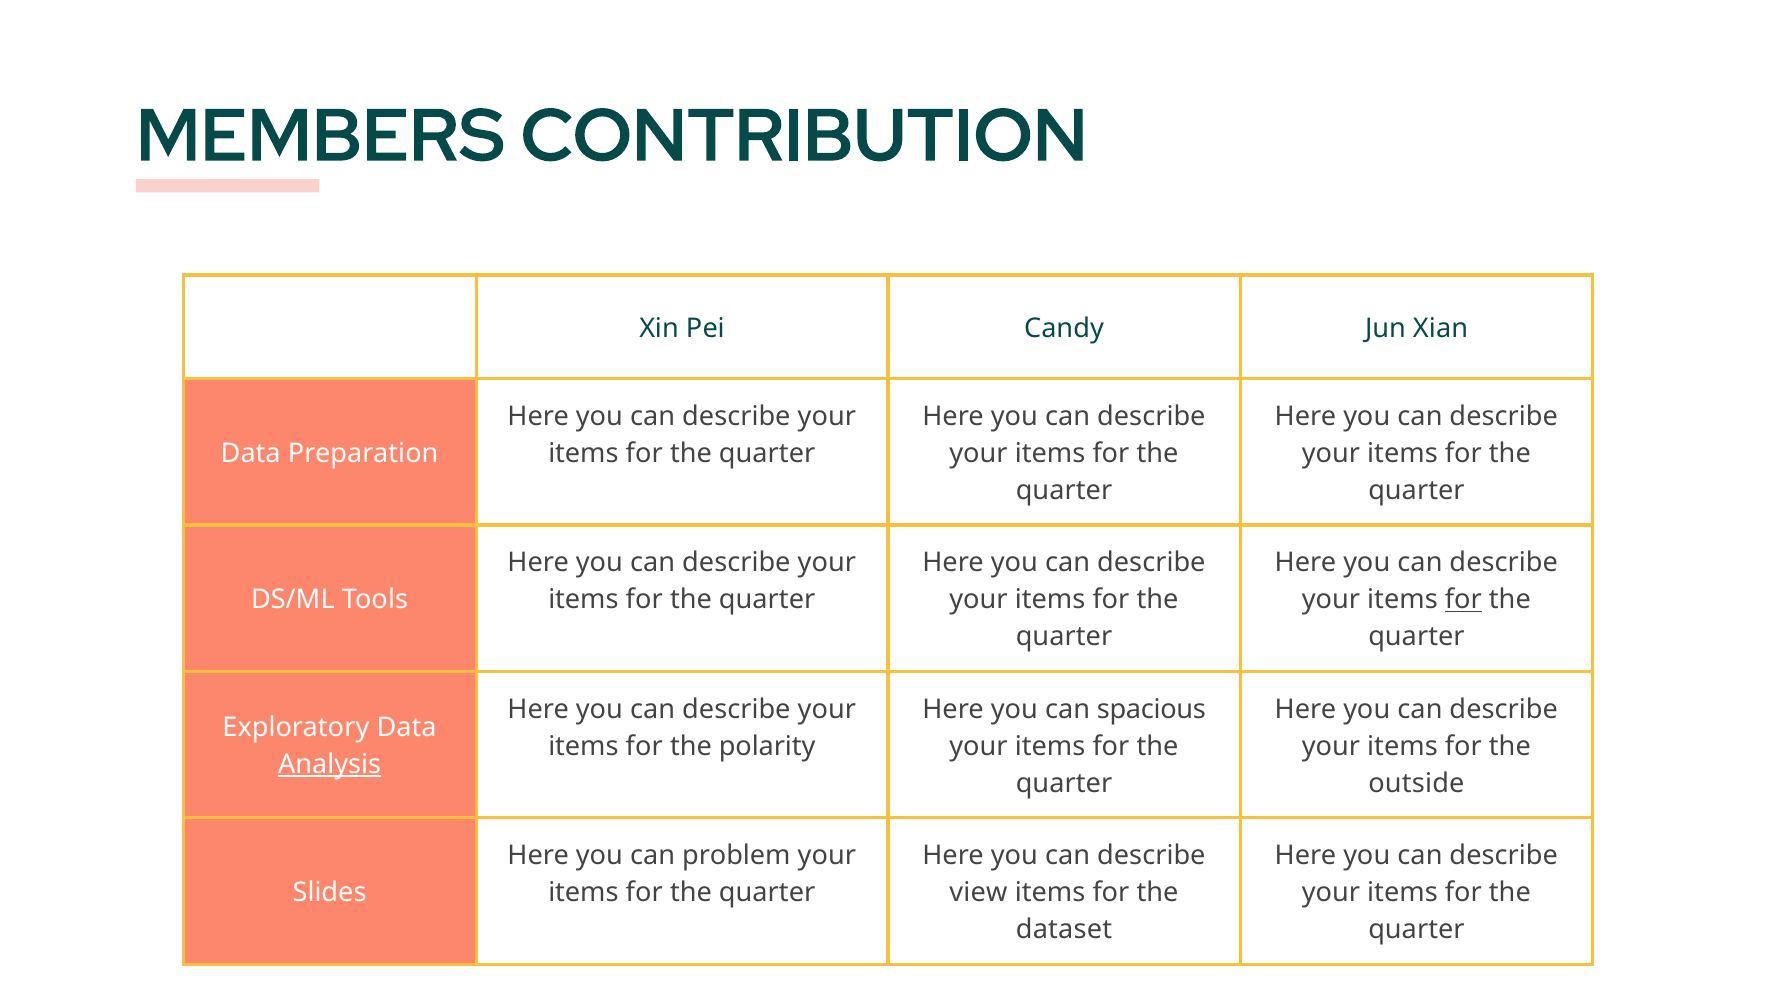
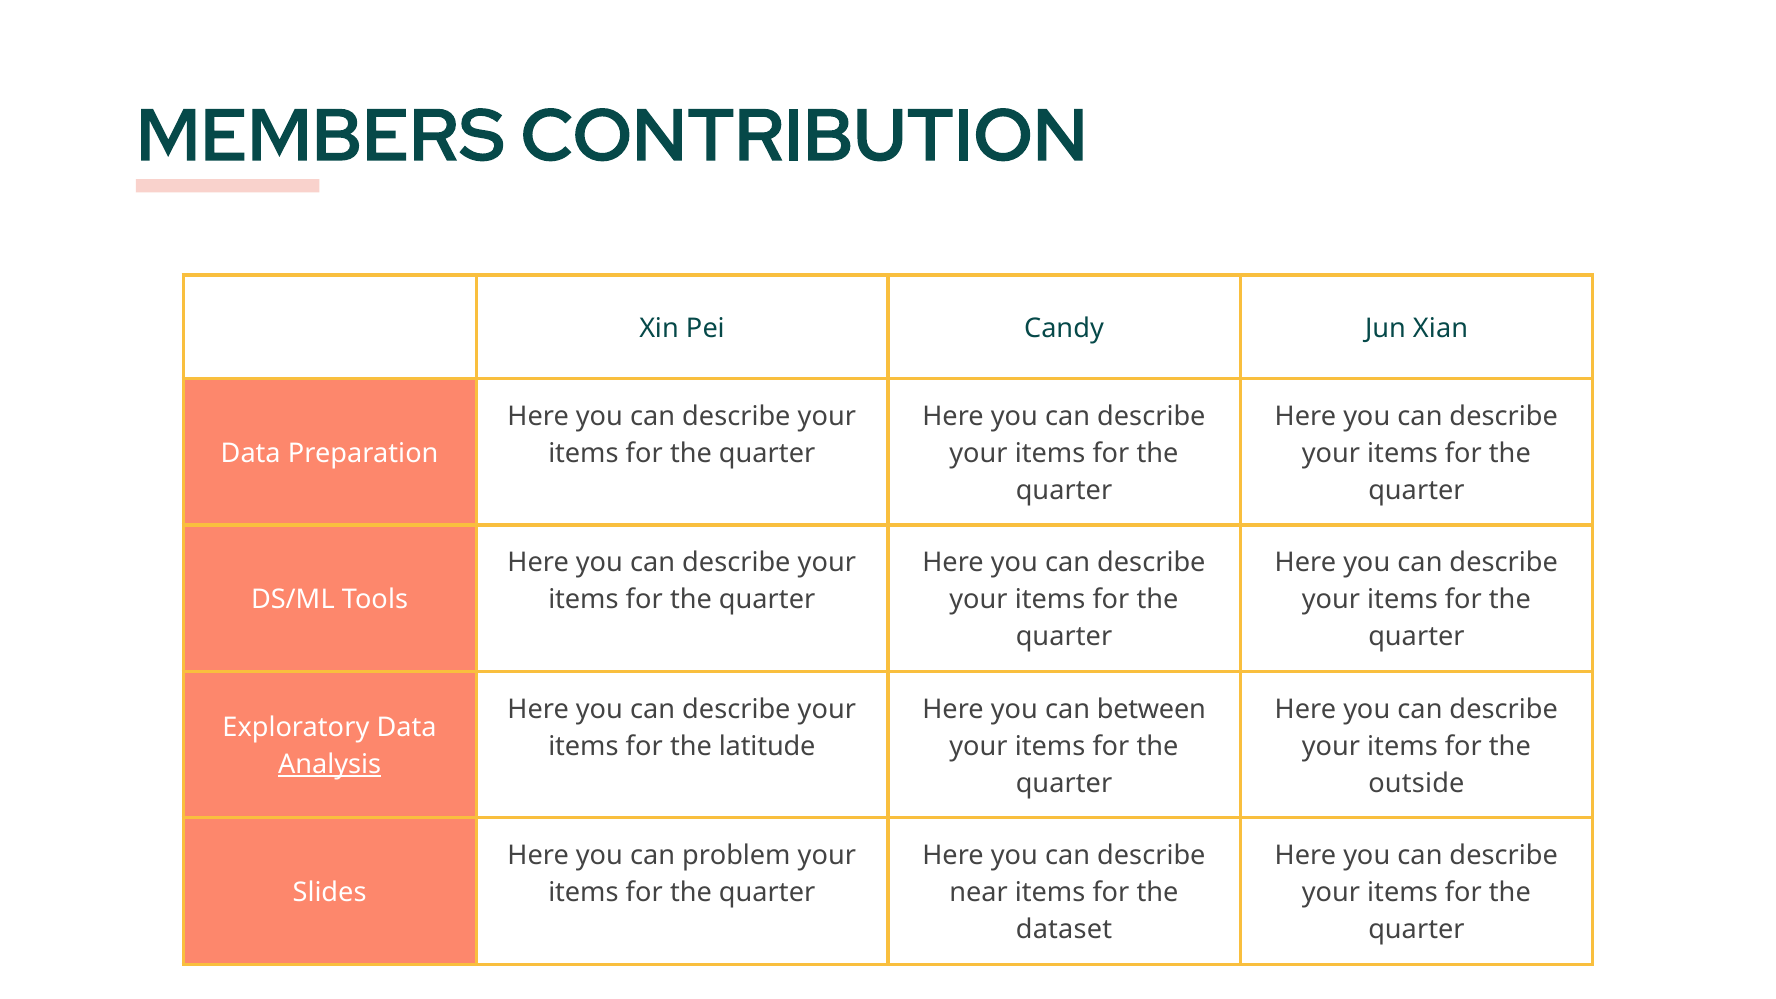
for underline: present -> none (1463, 600)
spacious: spacious -> between (1151, 709)
polarity: polarity -> latitude (767, 746)
view: view -> near (979, 893)
